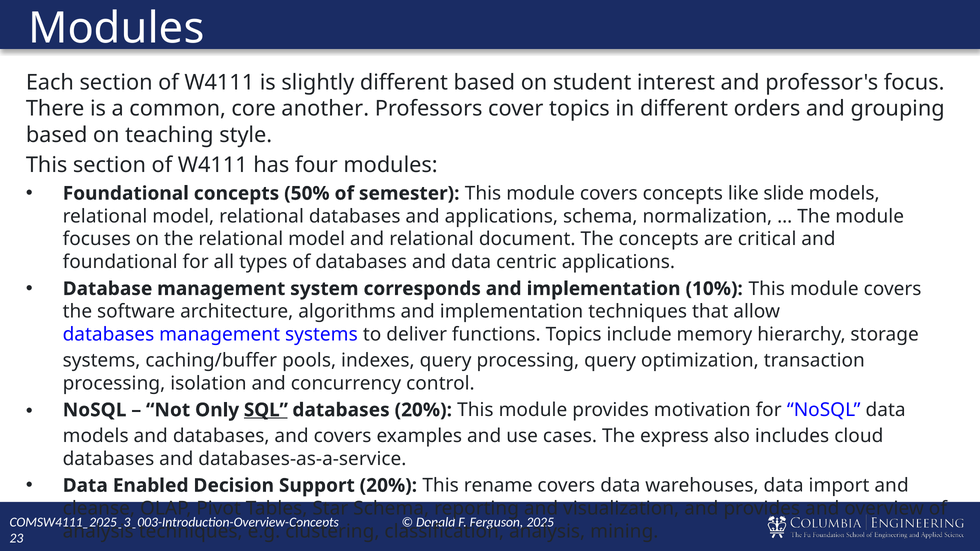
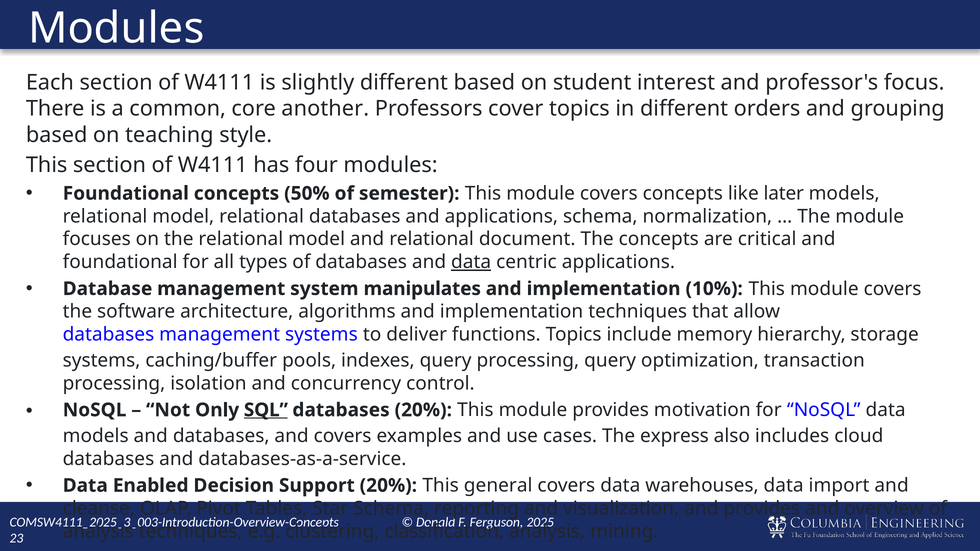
slide: slide -> later (784, 194)
data underline: none -> present (471, 262)
corresponds: corresponds -> manipulates (422, 289)
rename: rename -> general (498, 486)
